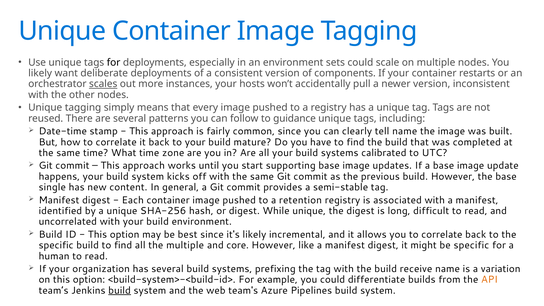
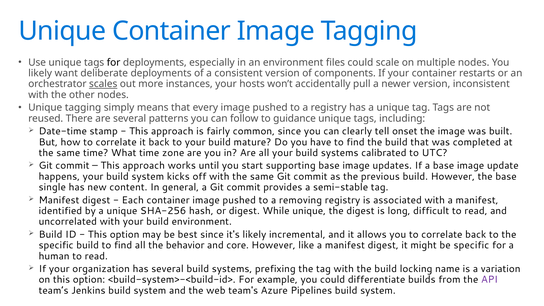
sets: sets -> files (335, 62)
tell name: name -> onset (405, 131)
retention: retention -> removing (300, 200)
the multiple: multiple -> behavior (185, 245)
receive: receive -> locking (416, 269)
API colour: orange -> purple (489, 280)
build underline: present -> none (120, 290)
